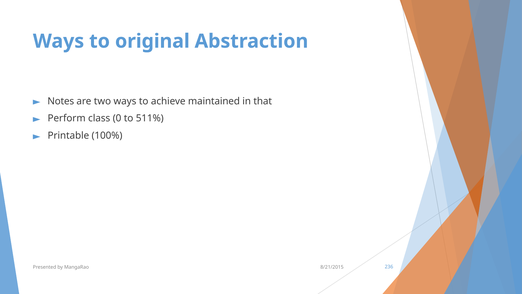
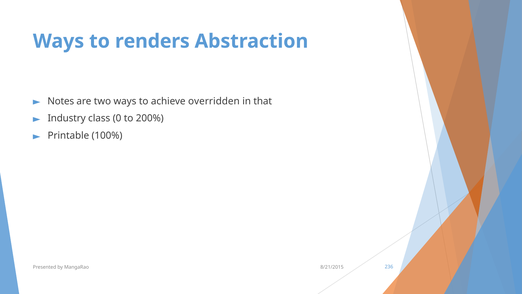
original: original -> renders (152, 41)
maintained: maintained -> overridden (214, 101)
Perform: Perform -> Industry (67, 118)
511%: 511% -> 200% (150, 118)
